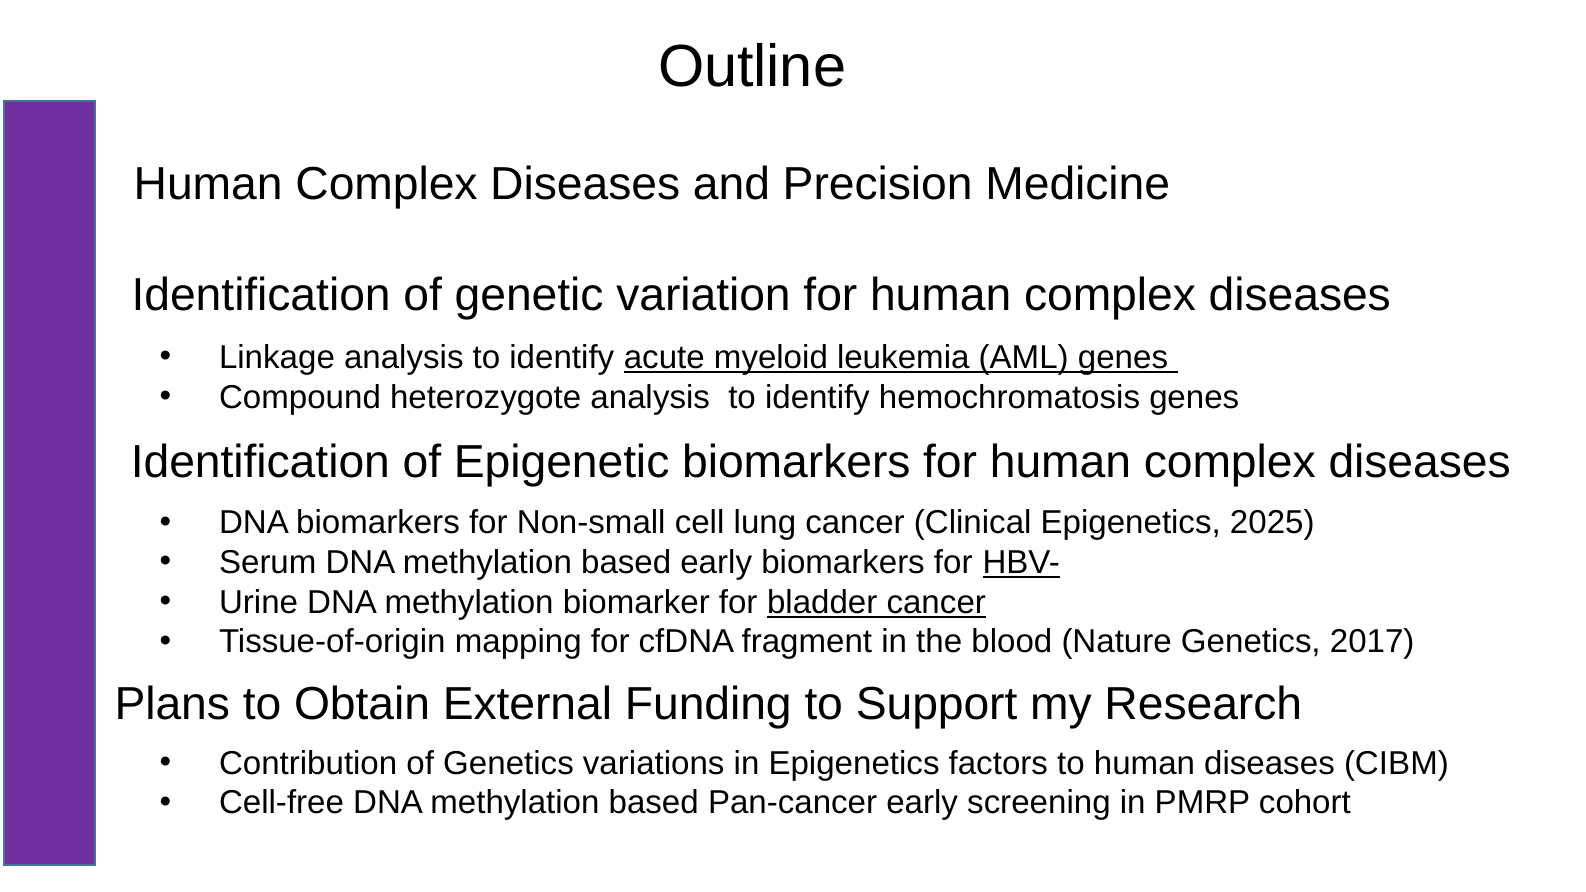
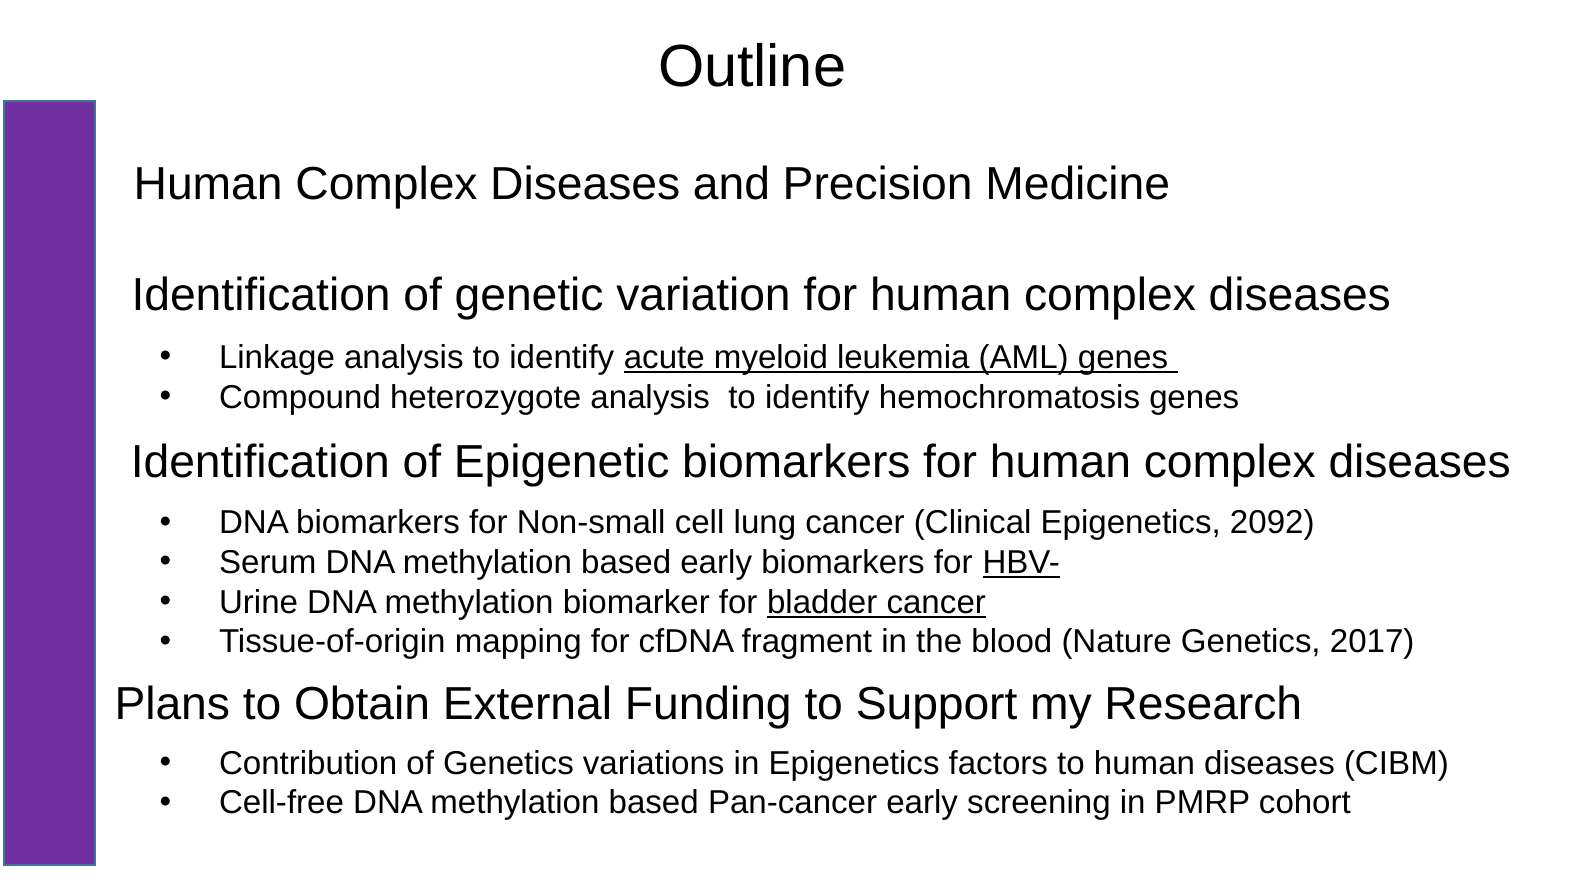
2025: 2025 -> 2092 (1272, 523)
